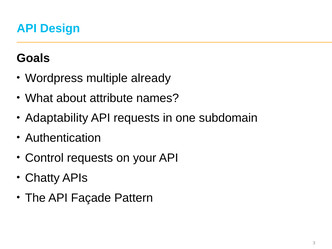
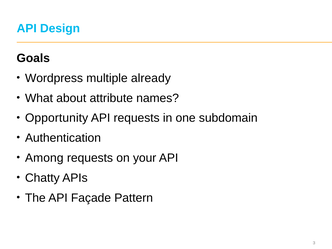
Adaptability: Adaptability -> Opportunity (57, 118)
Control: Control -> Among (44, 158)
